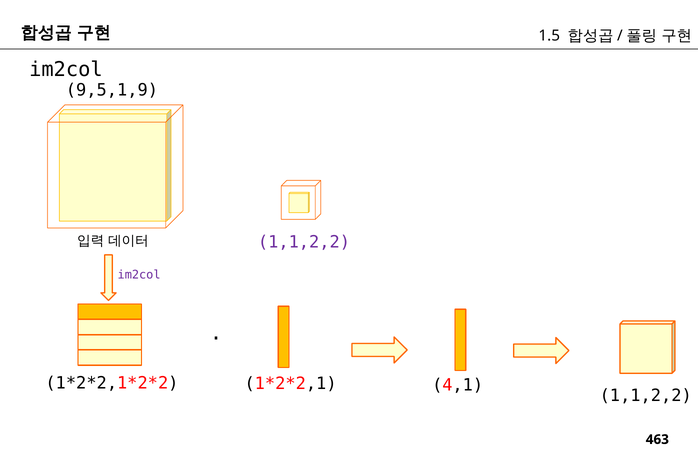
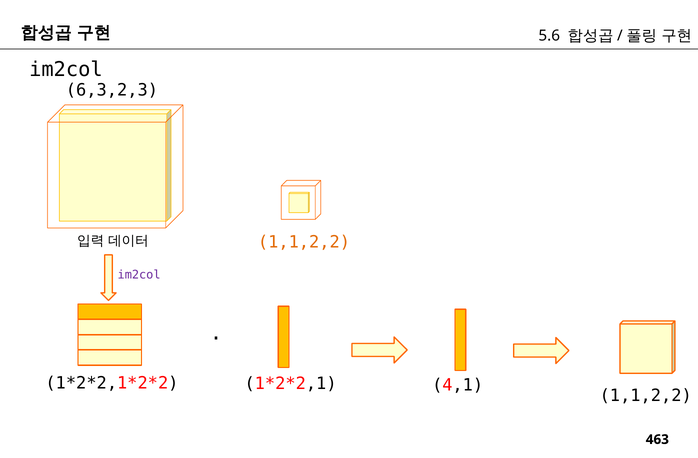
1.5: 1.5 -> 5.6 (549, 36)
9,5,1,9: 9,5,1,9 -> 6,3,2,3 (112, 90)
1,1,2,2 colour: purple -> orange (304, 243)
